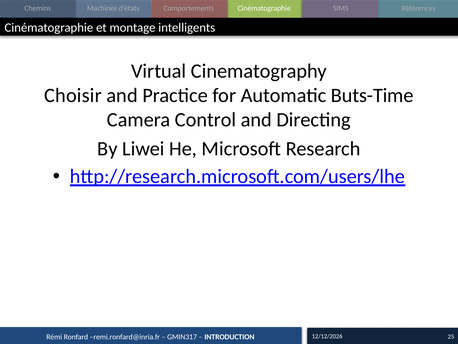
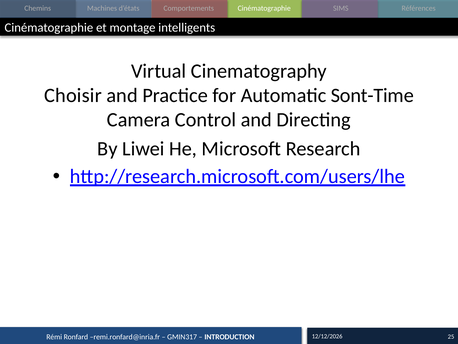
Buts-Time: Buts-Time -> Sont-Time (372, 95)
